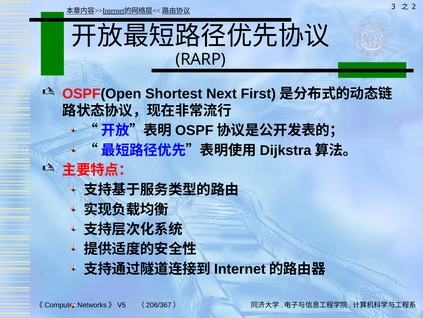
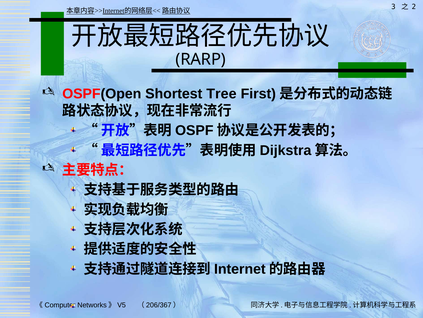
Next: Next -> Tree (221, 94)
